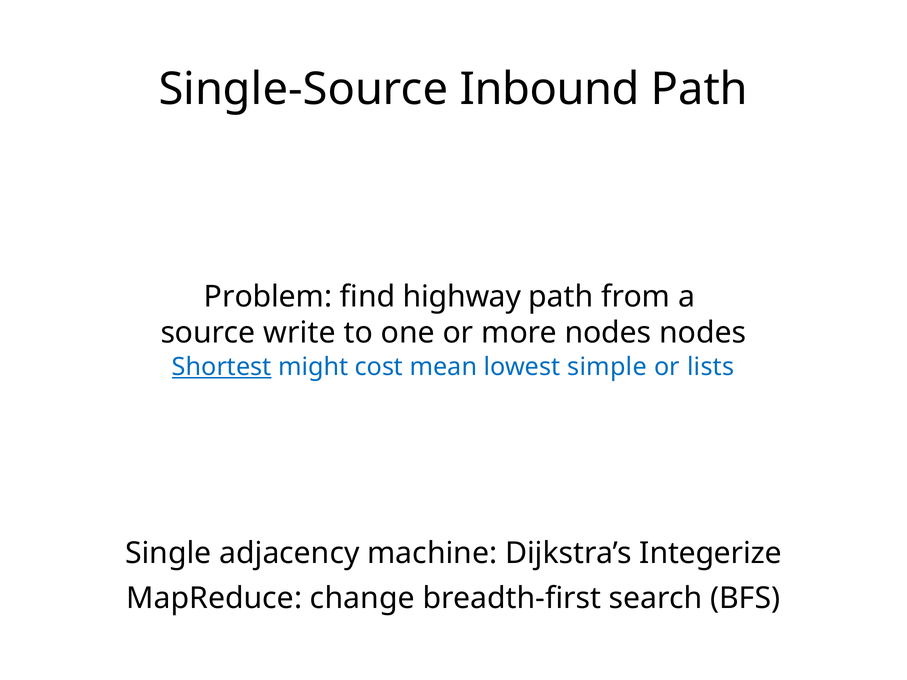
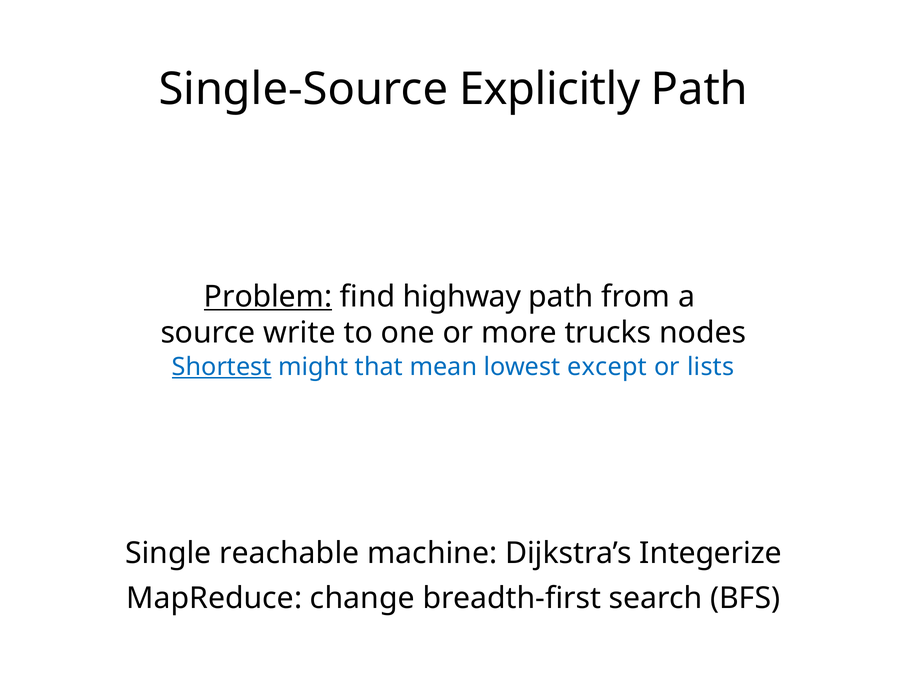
Inbound: Inbound -> Explicitly (550, 89)
Problem underline: none -> present (268, 297)
more nodes: nodes -> trucks (608, 333)
cost: cost -> that (379, 367)
simple: simple -> except (607, 367)
adjacency: adjacency -> reachable (289, 553)
